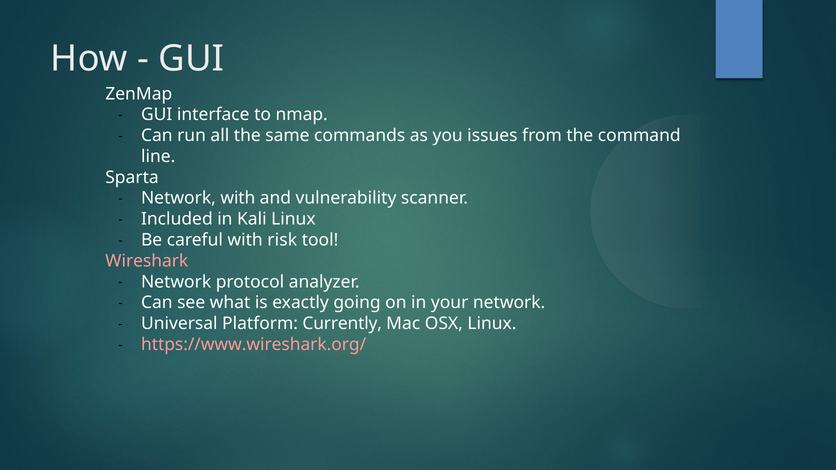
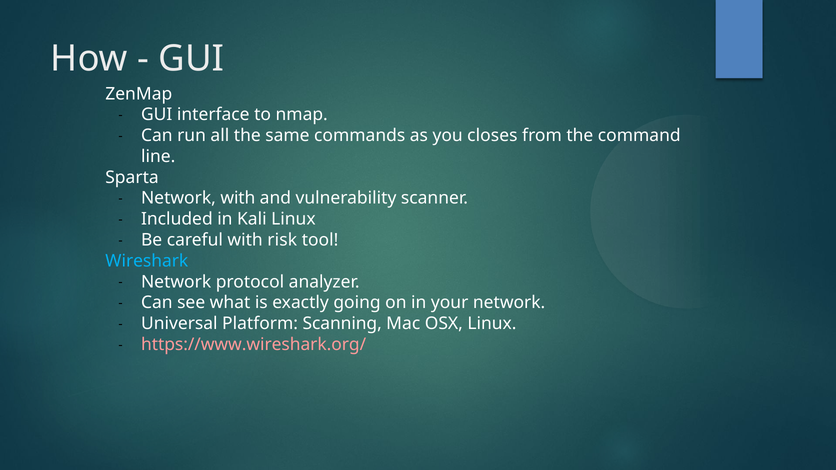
issues: issues -> closes (492, 136)
Wireshark colour: pink -> light blue (147, 261)
Currently: Currently -> Scanning (342, 324)
